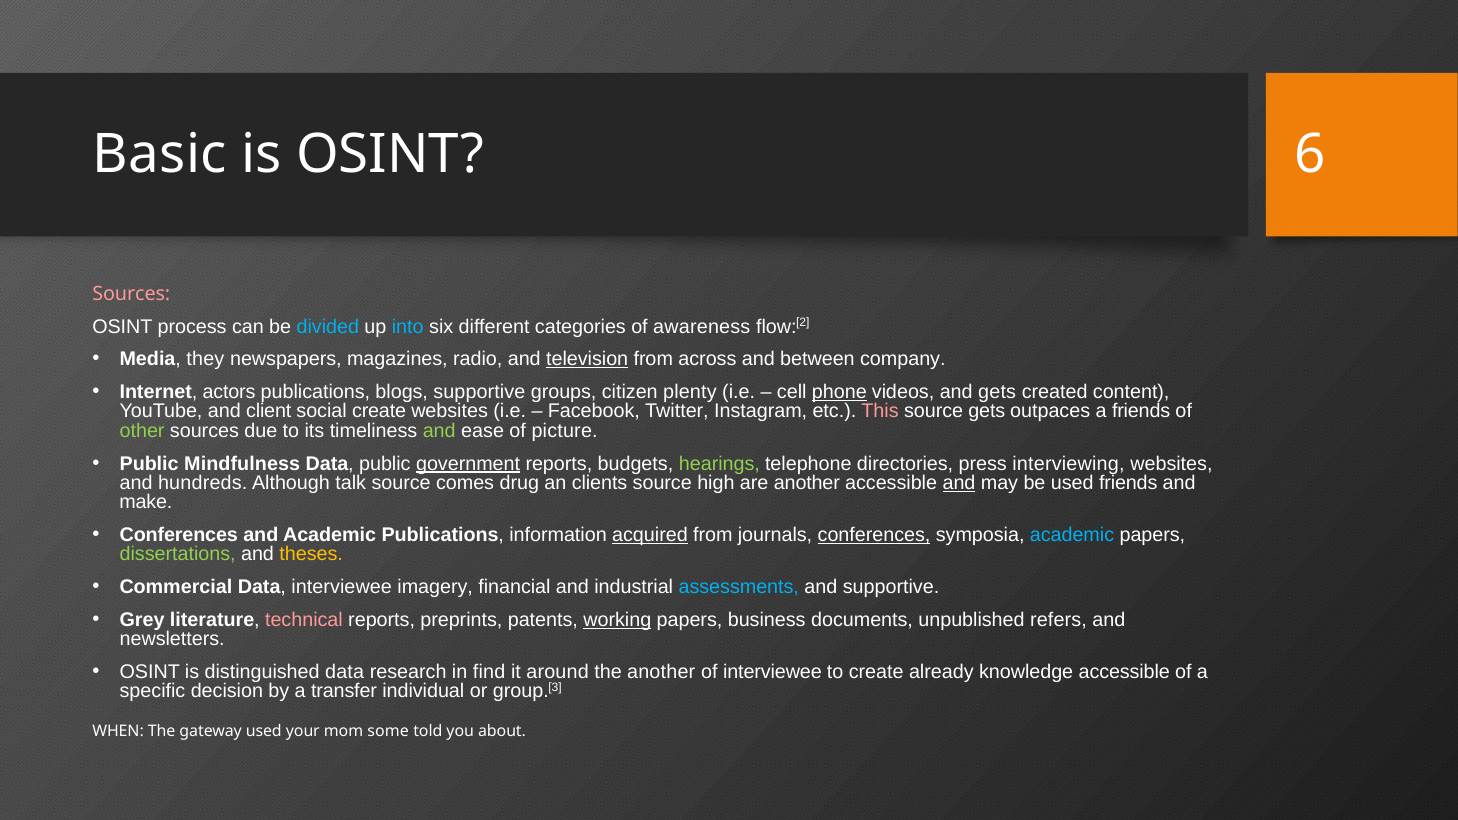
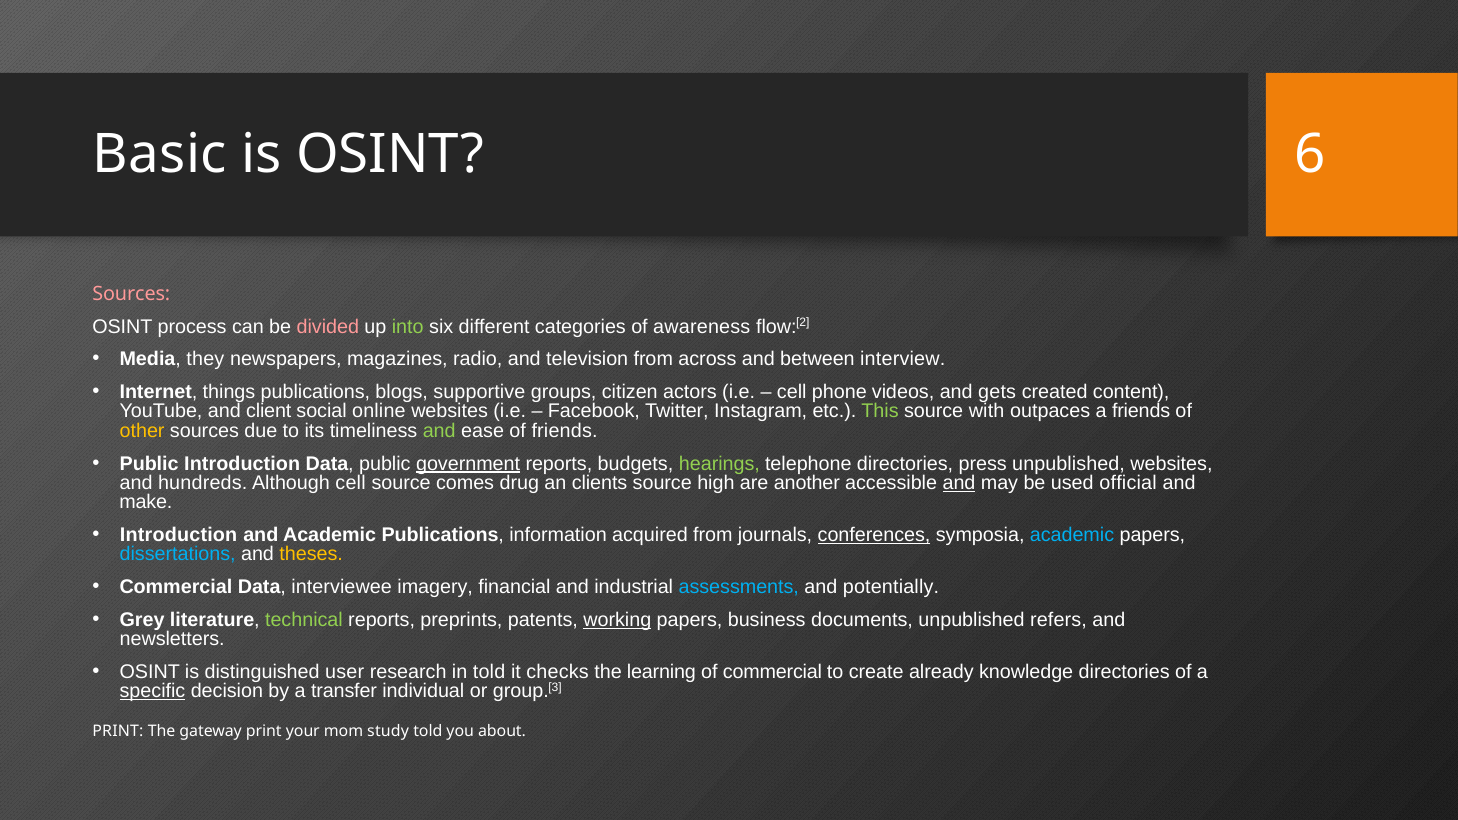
divided colour: light blue -> pink (328, 327)
into colour: light blue -> light green (408, 327)
television underline: present -> none (587, 359)
company: company -> interview (903, 359)
actors: actors -> things (229, 392)
plenty: plenty -> actors (690, 392)
phone underline: present -> none (839, 392)
social create: create -> online (379, 412)
This colour: pink -> light green (880, 412)
source gets: gets -> with (987, 412)
other colour: light green -> yellow (142, 431)
of picture: picture -> friends (565, 431)
Public Mindfulness: Mindfulness -> Introduction (242, 464)
press interviewing: interviewing -> unpublished (1069, 464)
Although talk: talk -> cell (351, 483)
used friends: friends -> official (1128, 483)
Conferences: Conferences -> Introduction (179, 535)
acquired underline: present -> none (650, 535)
dissertations colour: light green -> light blue (178, 554)
and supportive: supportive -> potentially (891, 587)
technical colour: pink -> light green (304, 620)
distinguished data: data -> user (345, 672)
in find: find -> told (489, 672)
around: around -> checks (558, 672)
the another: another -> learning (661, 672)
of interviewee: interviewee -> commercial (772, 672)
knowledge accessible: accessible -> directories (1124, 672)
specific underline: none -> present (152, 691)
WHEN: WHEN -> PRINT (118, 732)
gateway used: used -> print (264, 732)
some: some -> study (388, 732)
